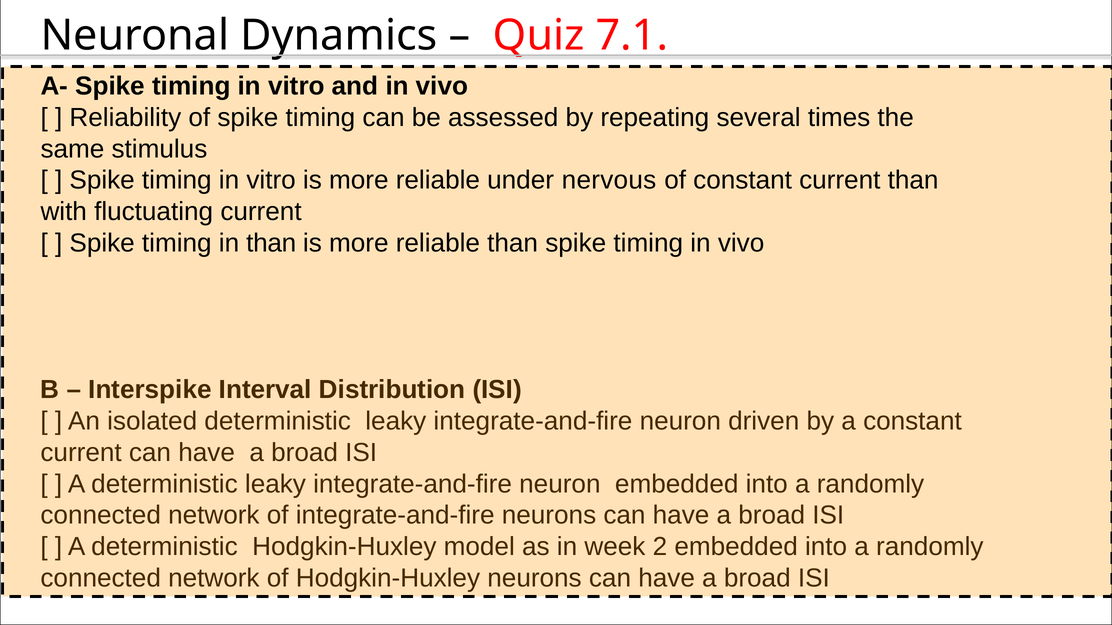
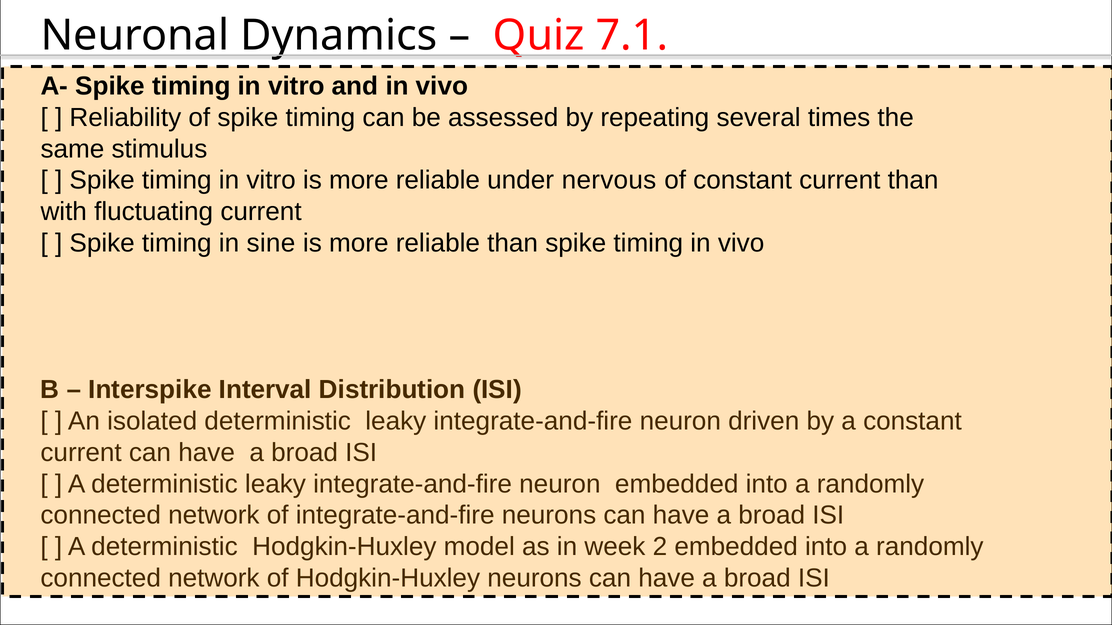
in than: than -> sine (271, 243)
